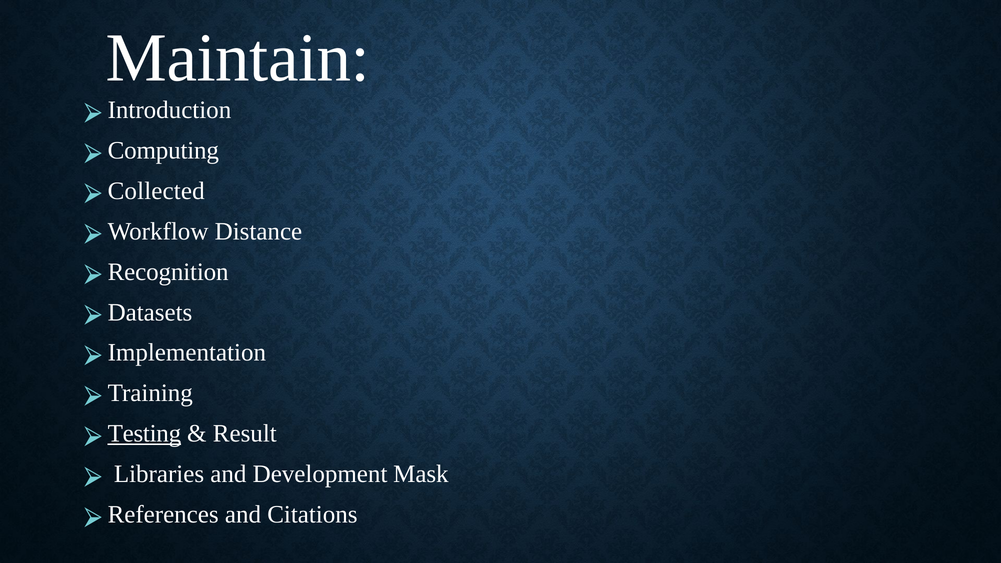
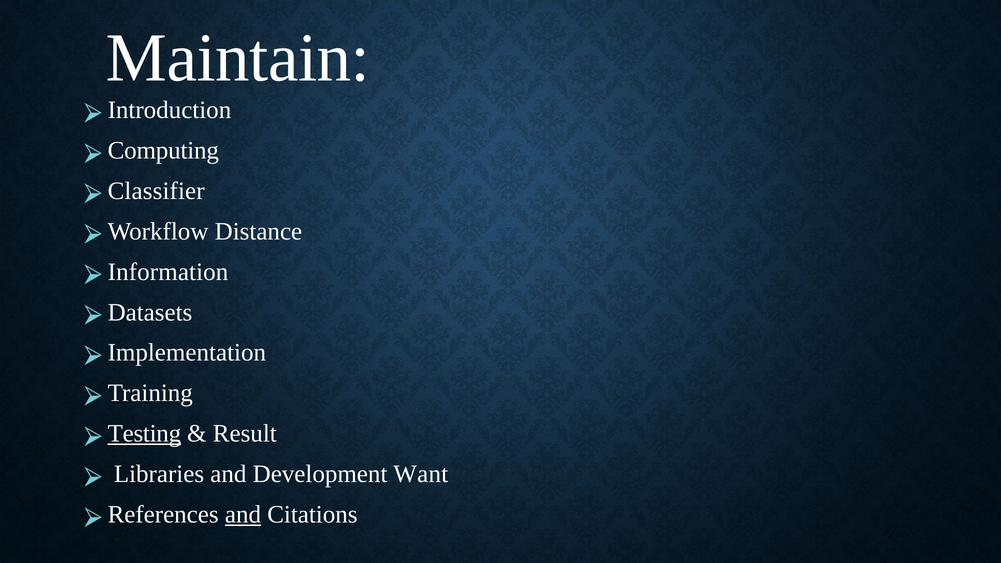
Collected: Collected -> Classifier (156, 191)
Recognition: Recognition -> Information (168, 272)
Mask: Mask -> Want (421, 474)
and underline: none -> present (243, 515)
